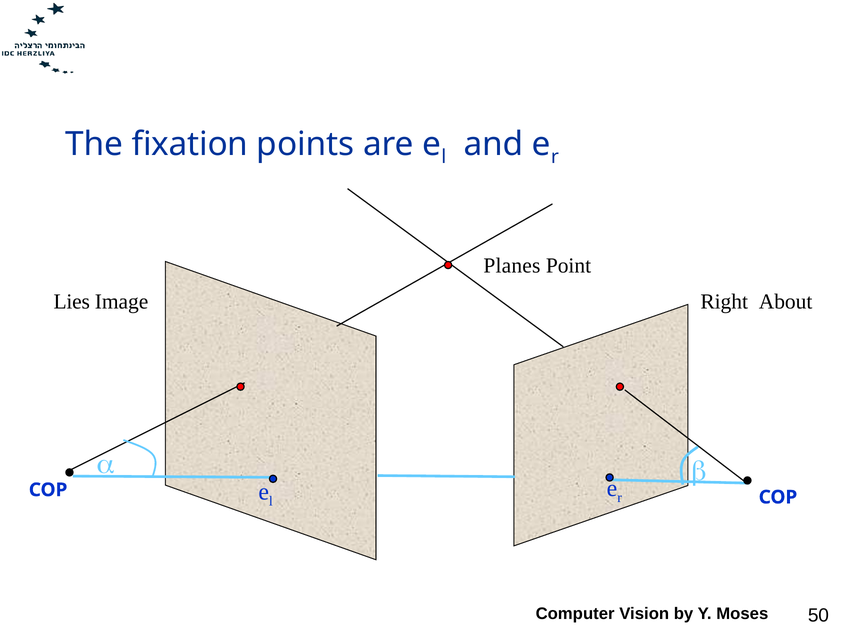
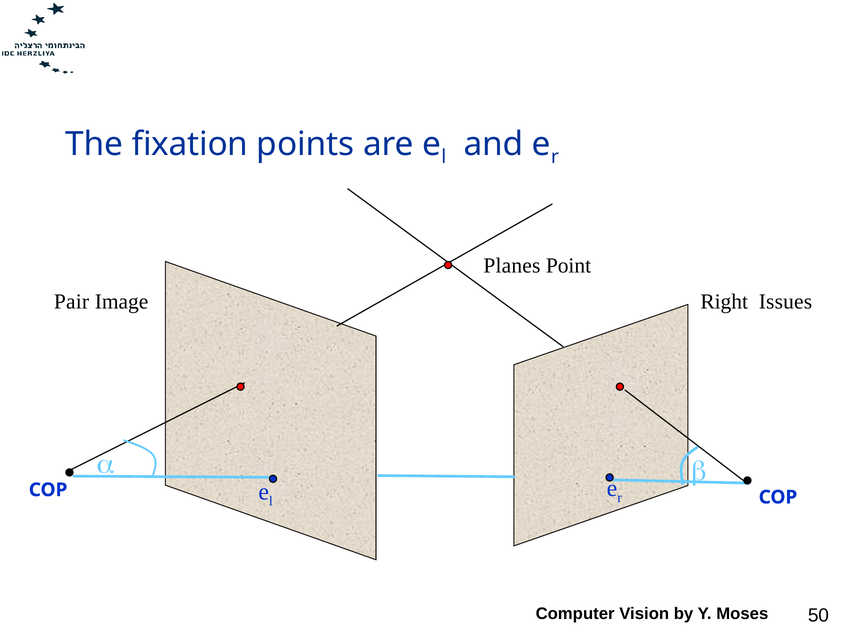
Lies: Lies -> Pair (72, 302)
About: About -> Issues (785, 302)
